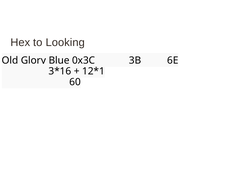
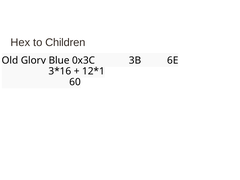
Looking: Looking -> Children (65, 42)
